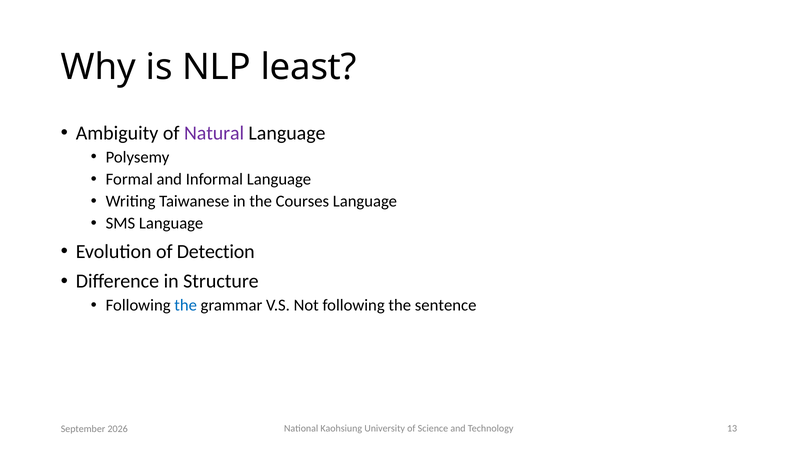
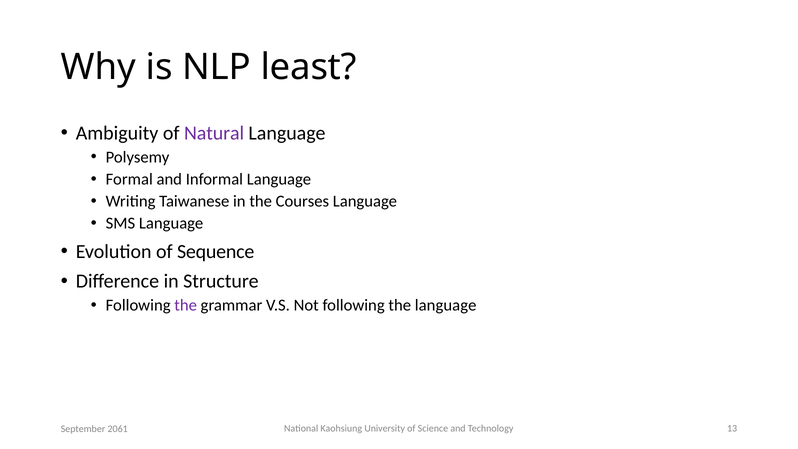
Detection: Detection -> Sequence (216, 251)
the colour: blue -> purple (186, 305)
the sentence: sentence -> language (446, 305)
2026: 2026 -> 2061 (118, 429)
